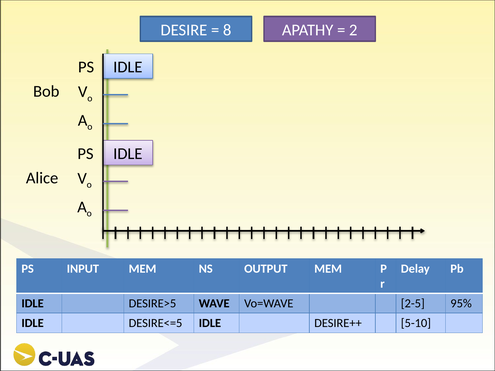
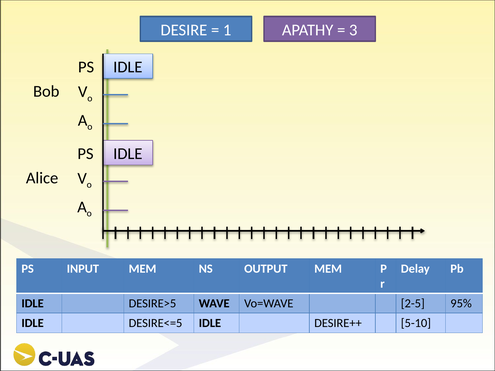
8: 8 -> 1 (227, 30)
2: 2 -> 3 (353, 30)
